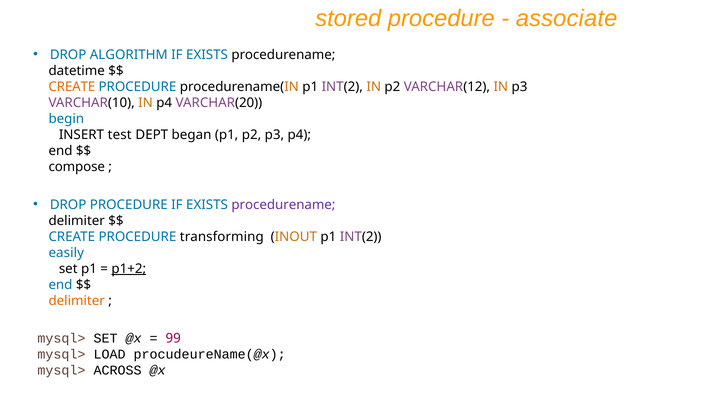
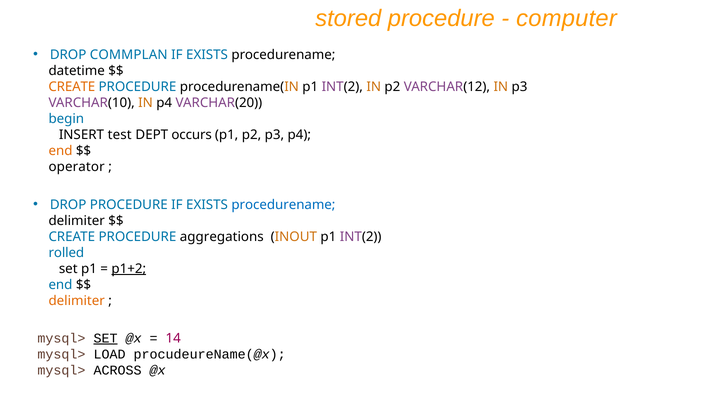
associate: associate -> computer (567, 19)
ALGORITHM: ALGORITHM -> COMMPLAN (129, 55)
began: began -> occurs (192, 135)
end colour: black -> orange (60, 151)
compose: compose -> operator (77, 167)
procedurename colour: purple -> blue (283, 205)
transforming: transforming -> aggregations (222, 237)
easily: easily -> rolled (66, 253)
SET underline: none -> present (106, 339)
99: 99 -> 14 (173, 339)
